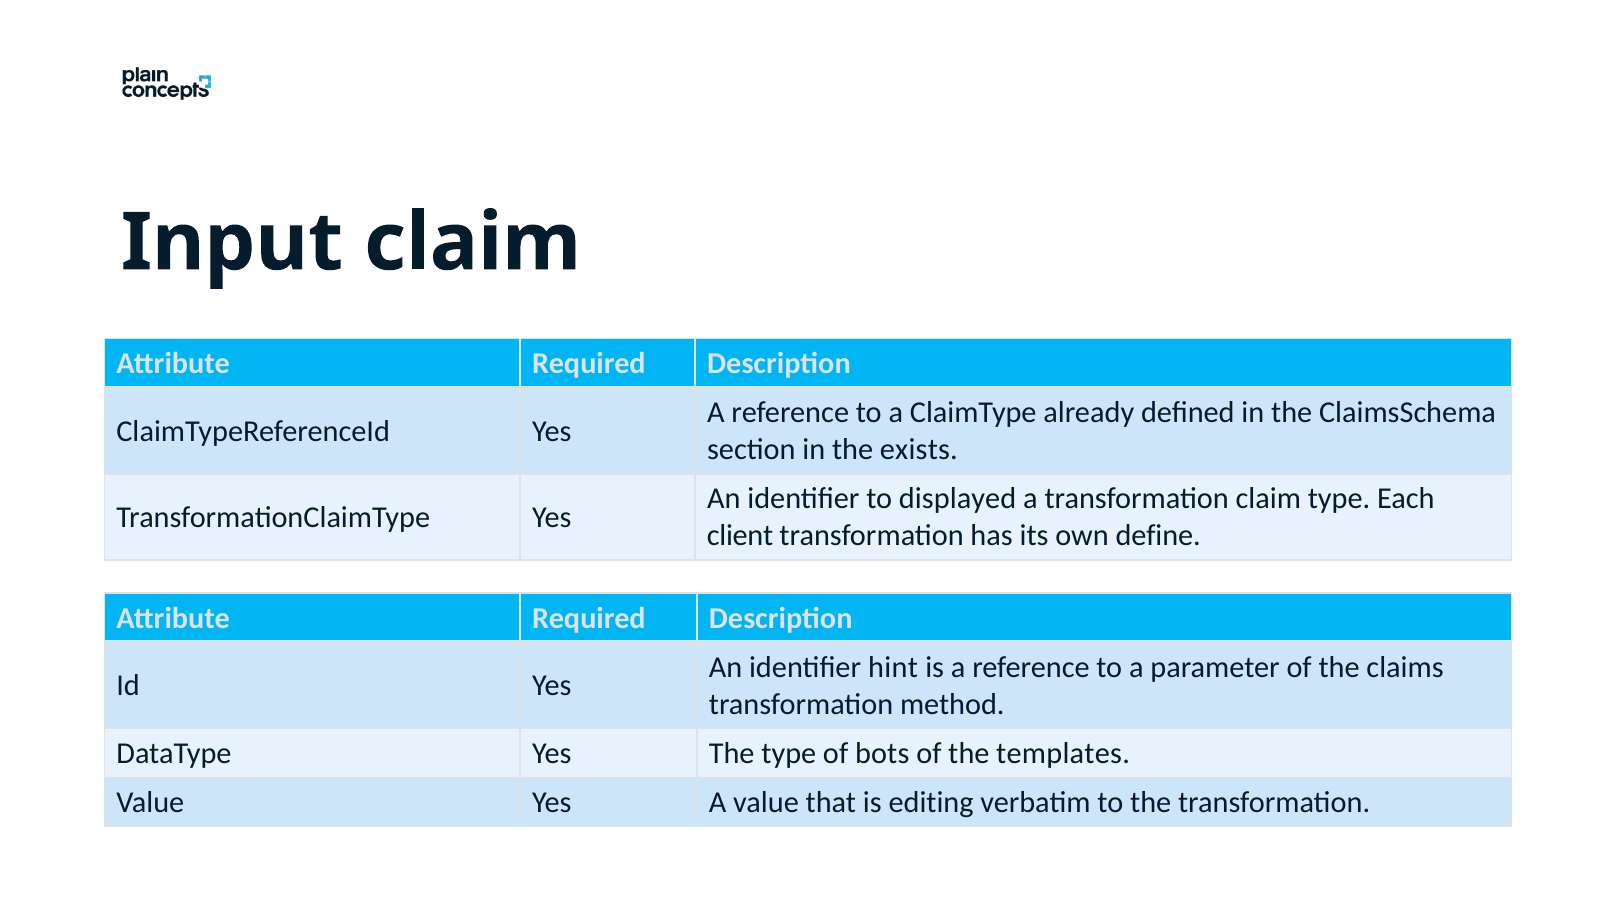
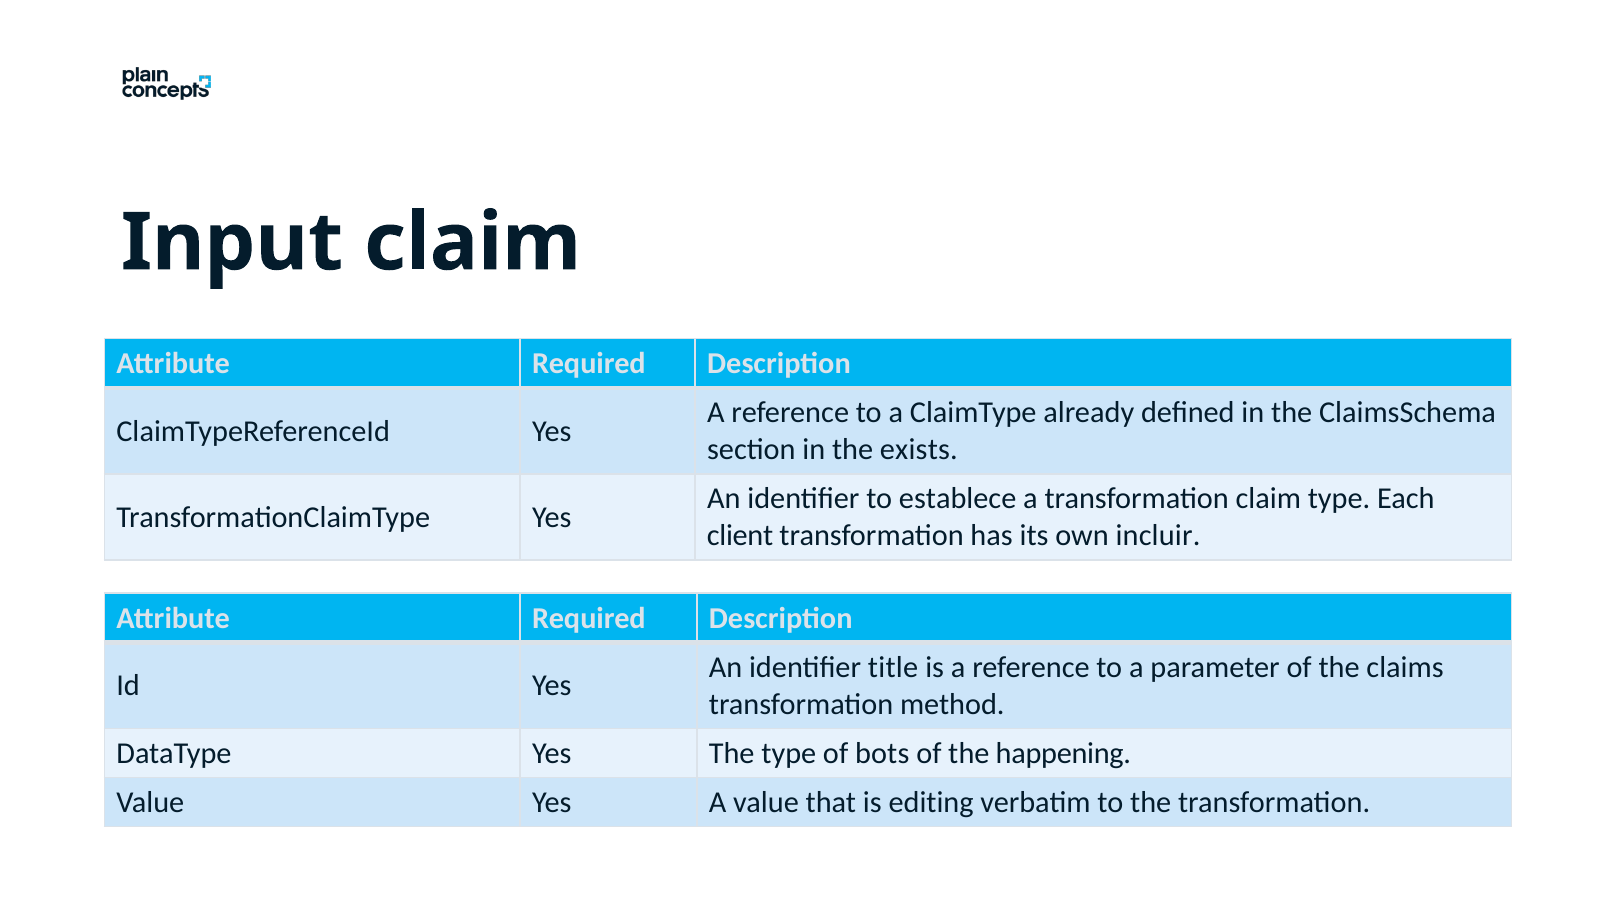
displayed: displayed -> establece (958, 499)
define: define -> incluir (1158, 536)
hint: hint -> title (893, 667)
templates: templates -> happening (1063, 753)
